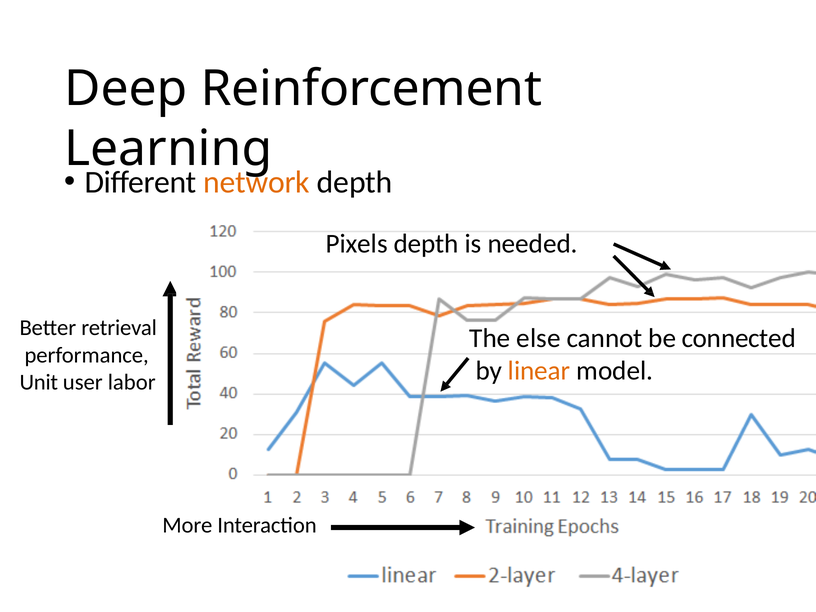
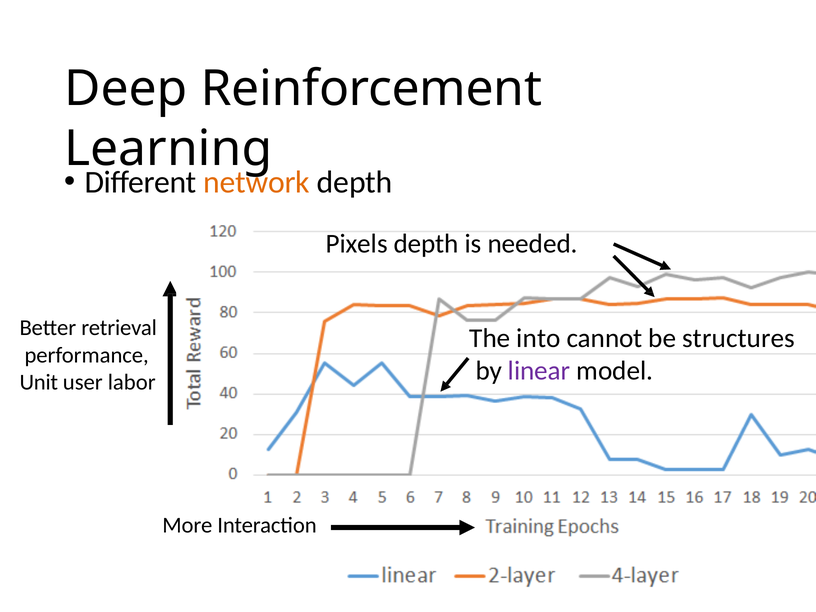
else: else -> into (539, 338)
connected: connected -> structures (739, 338)
linear colour: orange -> purple (539, 371)
